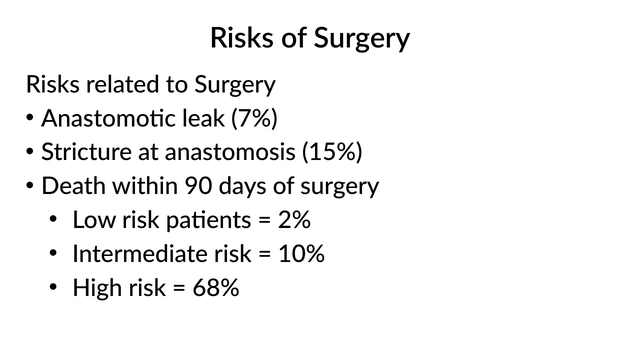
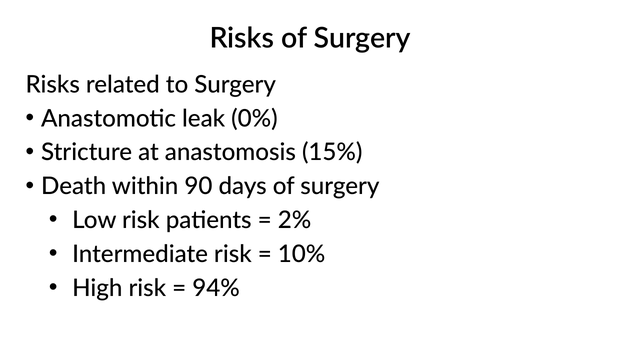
7%: 7% -> 0% (254, 119)
68%: 68% -> 94% (216, 288)
